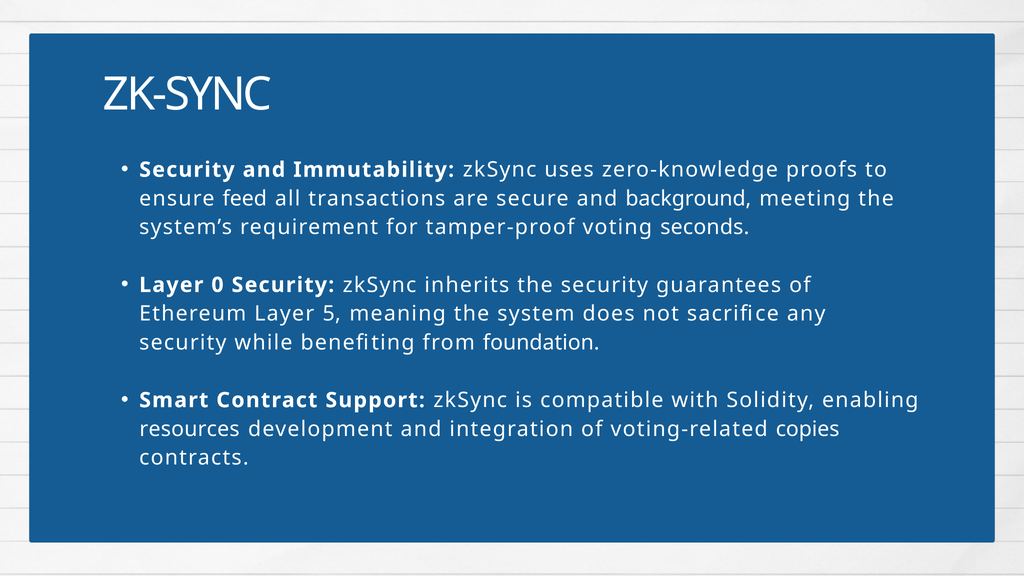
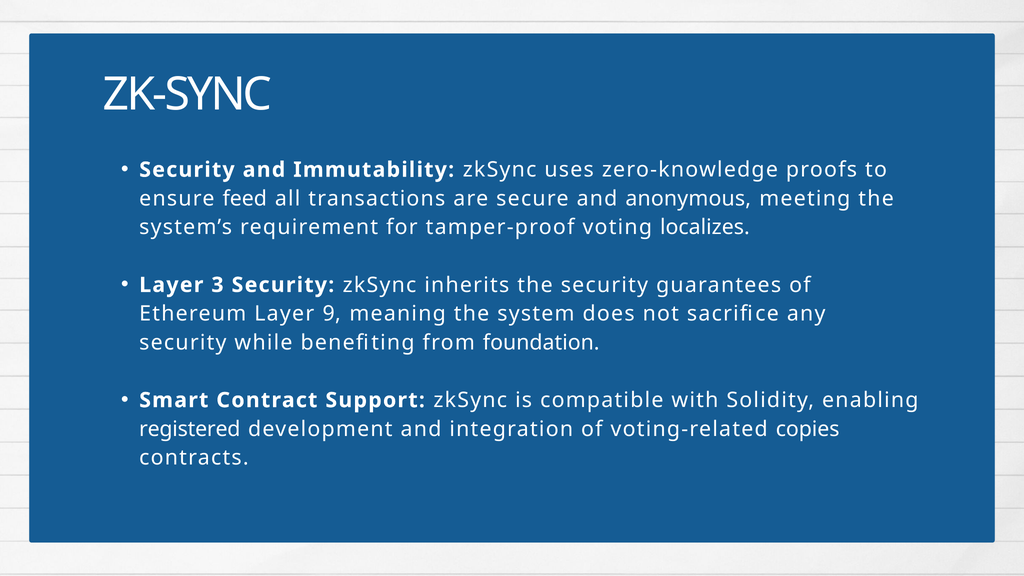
background: background -> anonymous (688, 199)
seconds: seconds -> localizes (705, 227)
0: 0 -> 3 (217, 285)
5: 5 -> 9 (332, 314)
resources: resources -> registered (190, 429)
